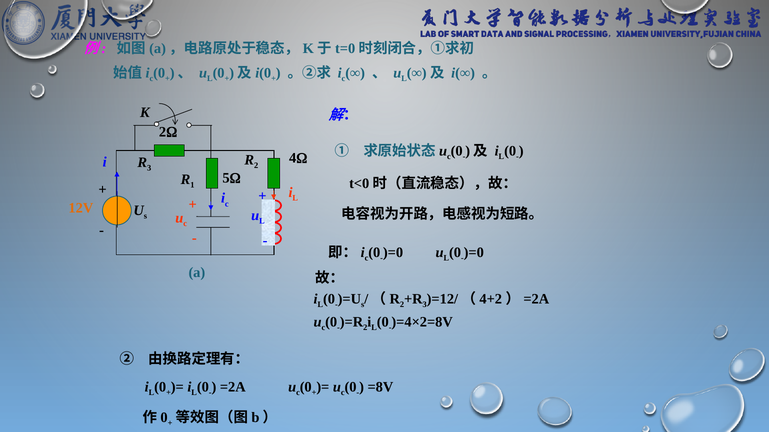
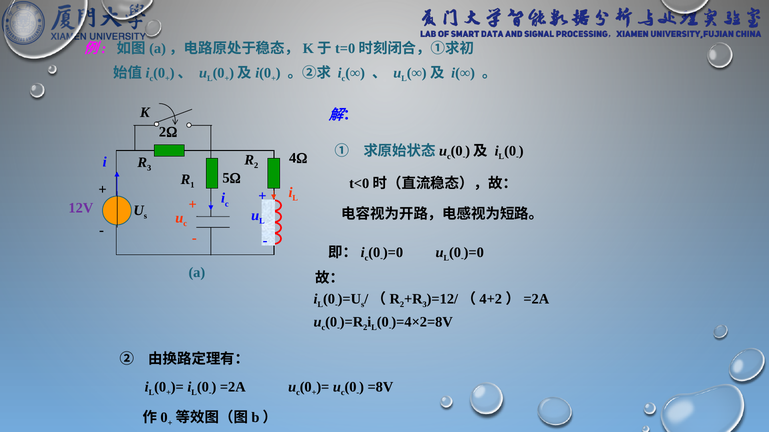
12V colour: orange -> purple (81, 208)
